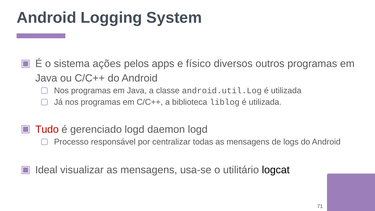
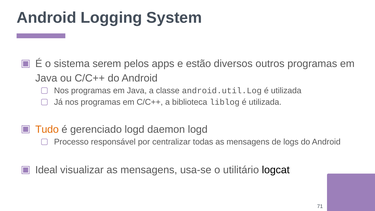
ações: ações -> serem (107, 64)
físico: físico -> estão (198, 64)
Tudo colour: red -> orange (47, 129)
